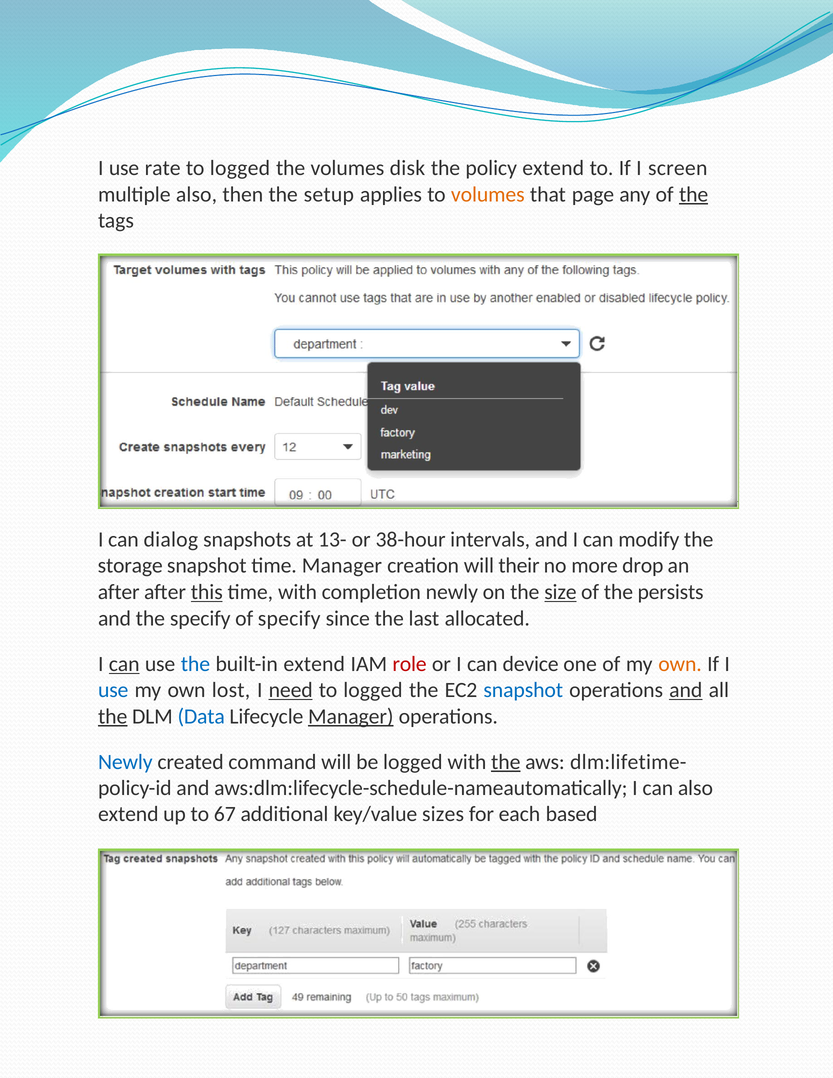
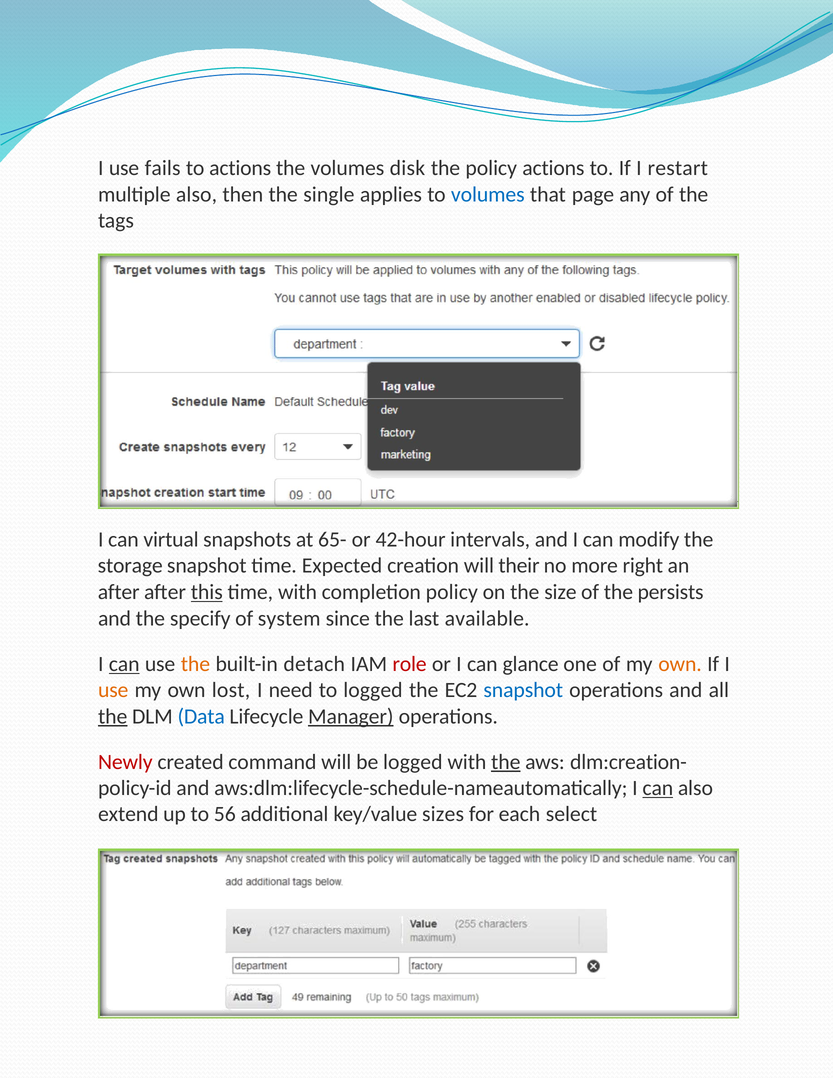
rate: rate -> fails (163, 168)
logged: logged -> actions (240, 168)
policy extend: extend -> actions (553, 168)
screen: screen -> restart (678, 168)
setup: setup -> single (329, 194)
volumes colour: orange -> blue (488, 194)
the underline: present -> none (694, 194)
dialog: dialog -> virtual (171, 539)
13-: 13- -> 65- (332, 539)
38-hour: 38-hour -> 42-hour (411, 539)
time Manager: Manager -> Expected (342, 566)
drop: drop -> right (643, 566)
completion newly: newly -> policy (452, 592)
size underline: present -> none (560, 592)
of specify: specify -> system (289, 618)
allocated: allocated -> available (487, 618)
the colour: blue -> orange (195, 664)
built-in extend: extend -> detach (314, 664)
device: device -> glance (531, 664)
use colour: blue -> orange (113, 690)
need underline: present -> none (291, 690)
and underline: present -> none (686, 690)
Newly colour: blue -> red (125, 762)
dlm:lifetime-: dlm:lifetime- -> dlm:creation- (628, 762)
can underline: none -> present (658, 788)
67: 67 -> 56 (225, 814)
based: based -> select (571, 814)
